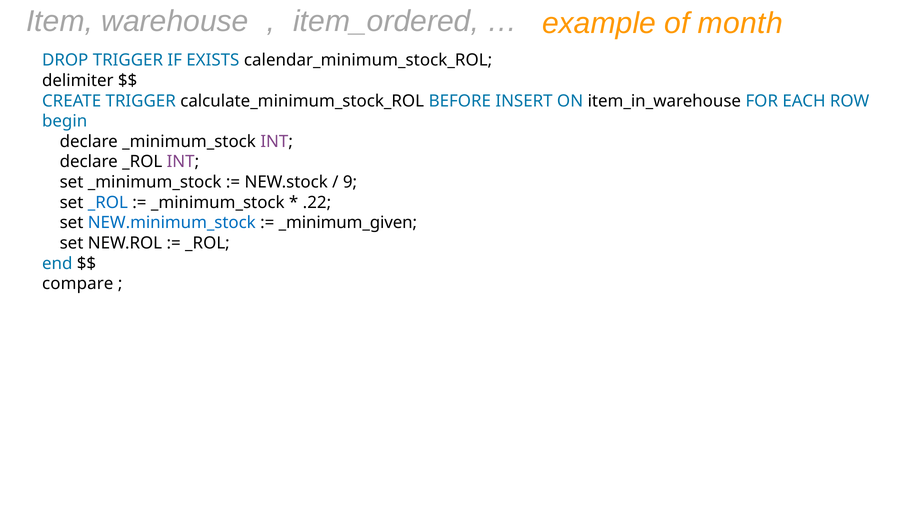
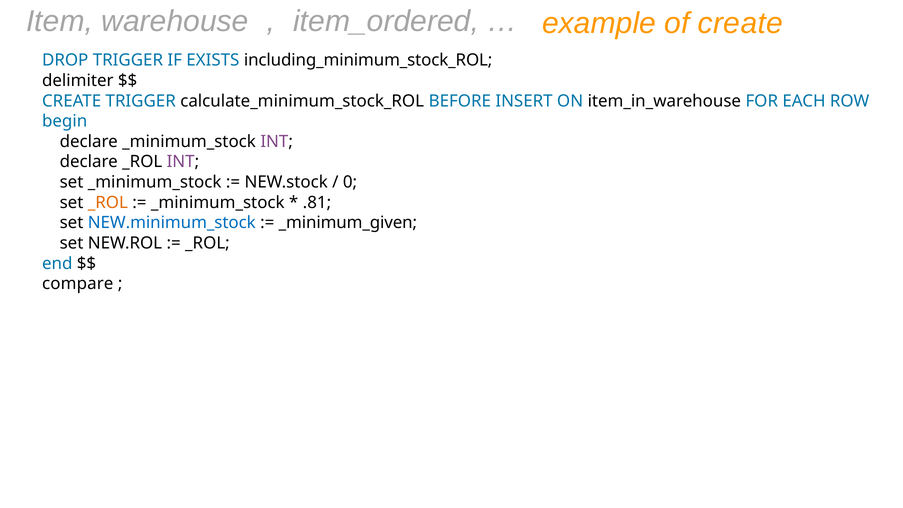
of month: month -> create (740, 24)
calendar_minimum_stock_ROL: calendar_minimum_stock_ROL -> including_minimum_stock_ROL (368, 60)
9: 9 -> 0 (350, 182)
_ROL colour: blue -> orange (108, 202)
.22: .22 -> .81 (317, 202)
